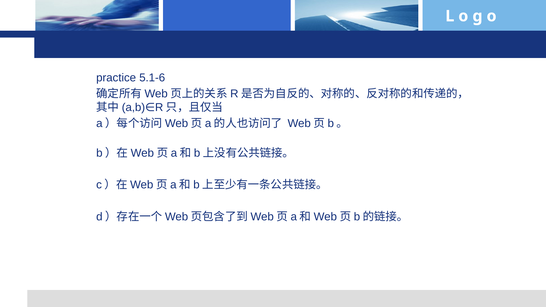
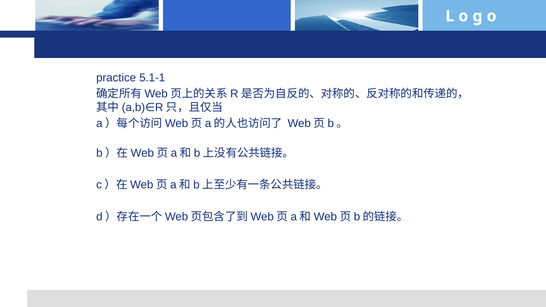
5.1-6: 5.1-6 -> 5.1-1 (152, 78)
